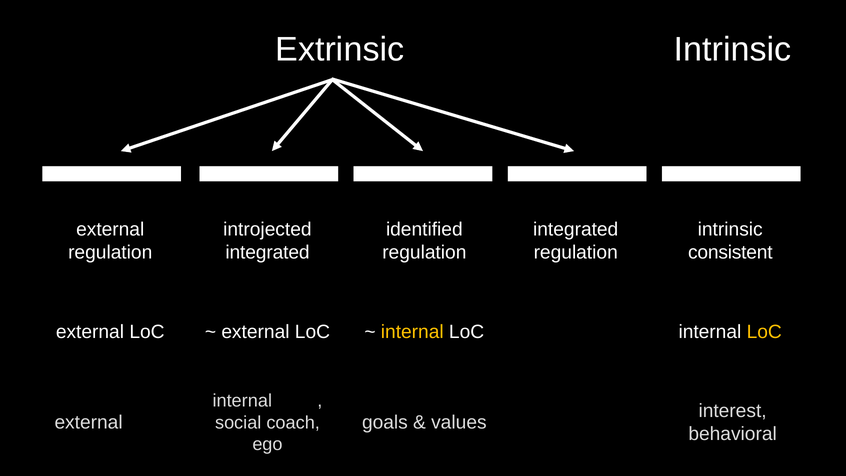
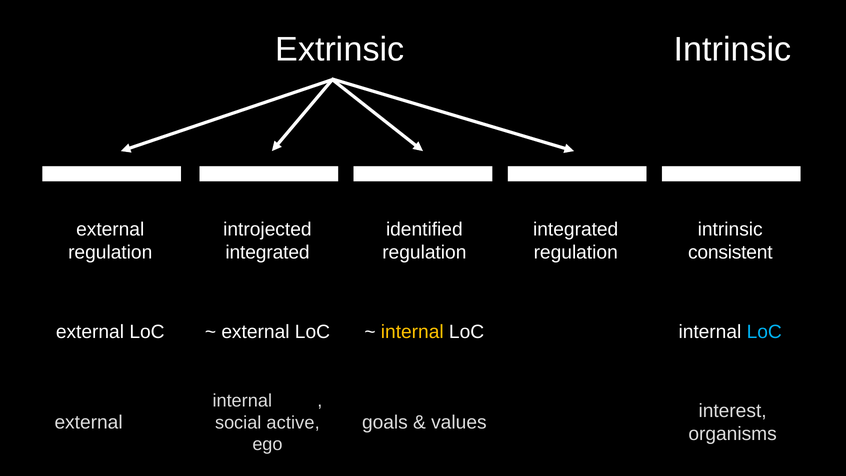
LoC colour: yellow -> light blue (764, 332)
coach: coach -> active (293, 423)
behavioral: behavioral -> organisms (733, 434)
